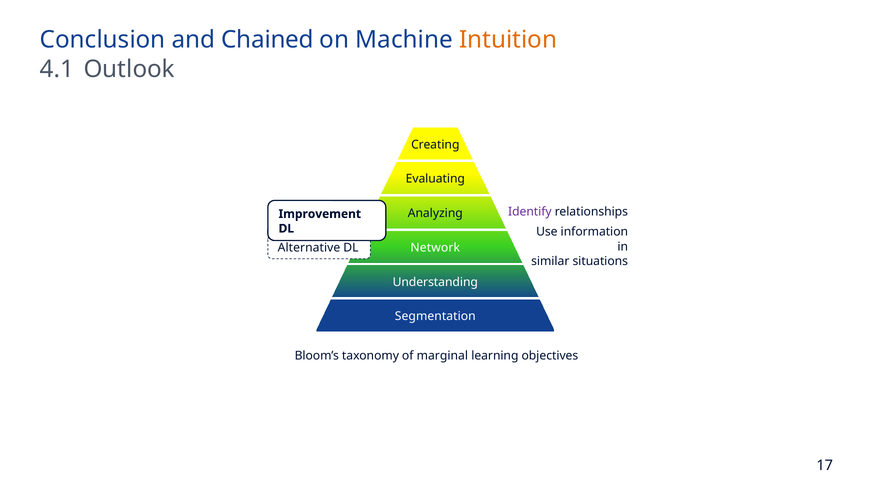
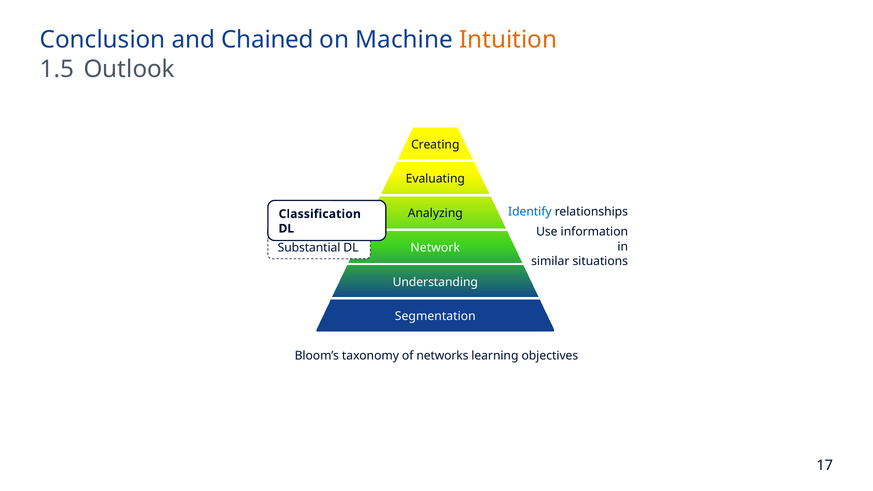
4.1: 4.1 -> 1.5 (57, 69)
Identify colour: purple -> blue (530, 212)
Improvement: Improvement -> Classification (320, 214)
Alternative: Alternative -> Substantial (309, 248)
marginal: marginal -> networks (442, 356)
